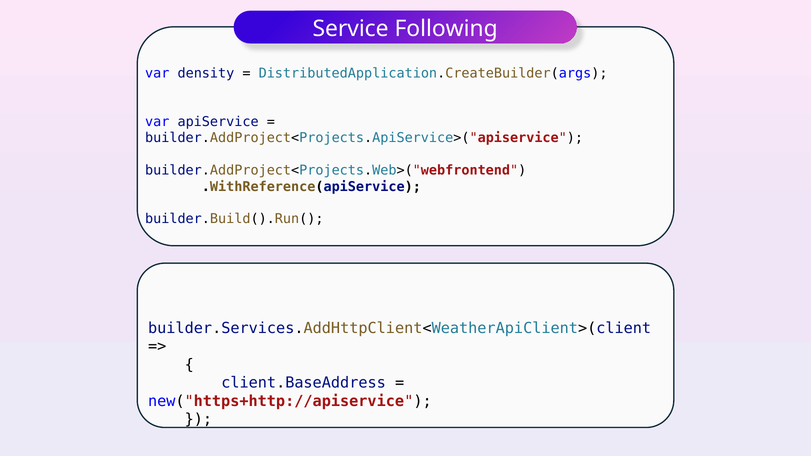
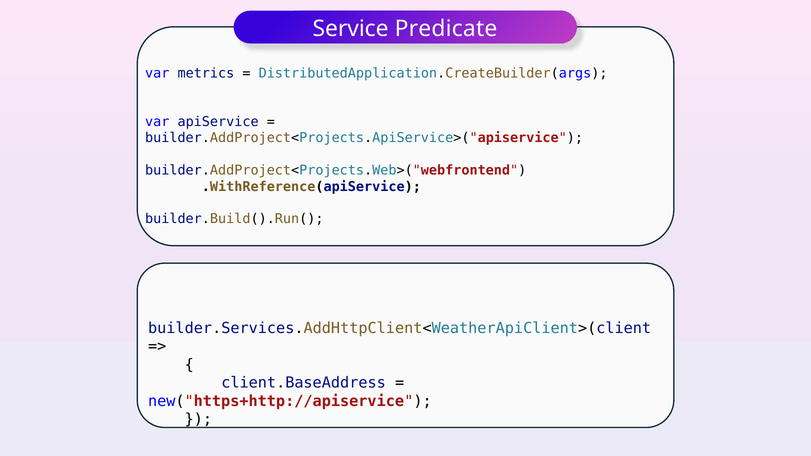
Following: Following -> Predicate (446, 29)
density: density -> metrics (206, 73)
